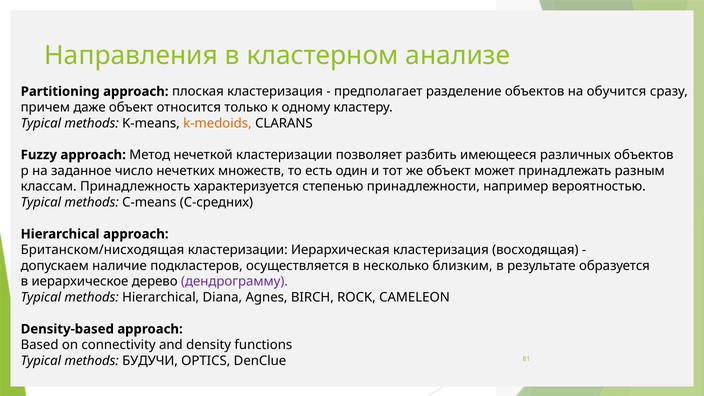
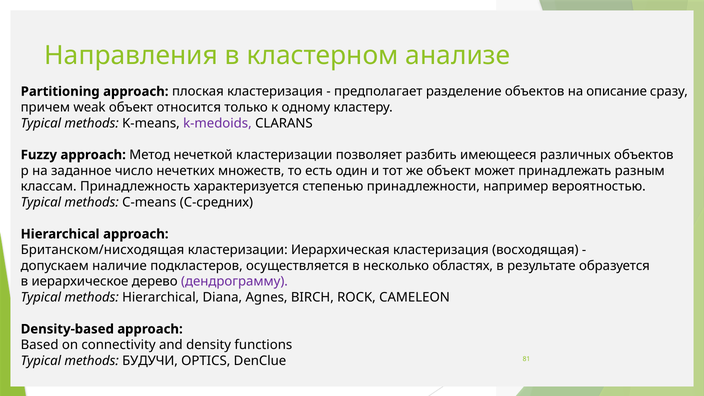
обучится: обучится -> описание (617, 91)
даже: даже -> weak (89, 107)
k-medoids colour: orange -> purple (217, 123)
близким: близким -> областях (463, 266)
